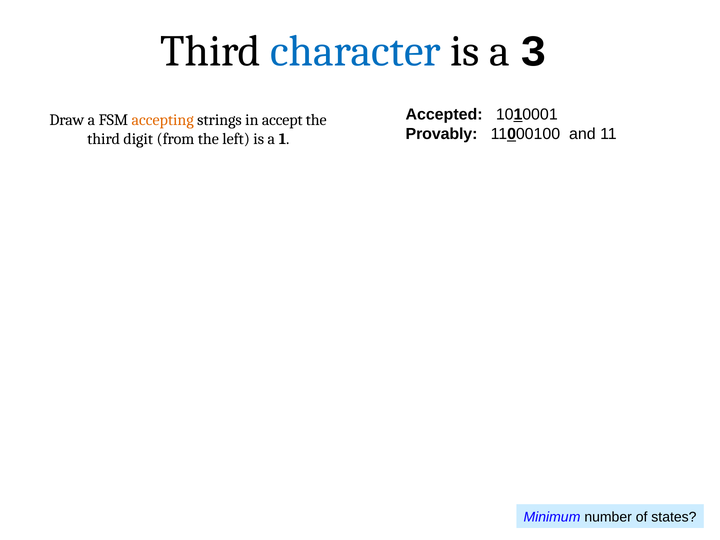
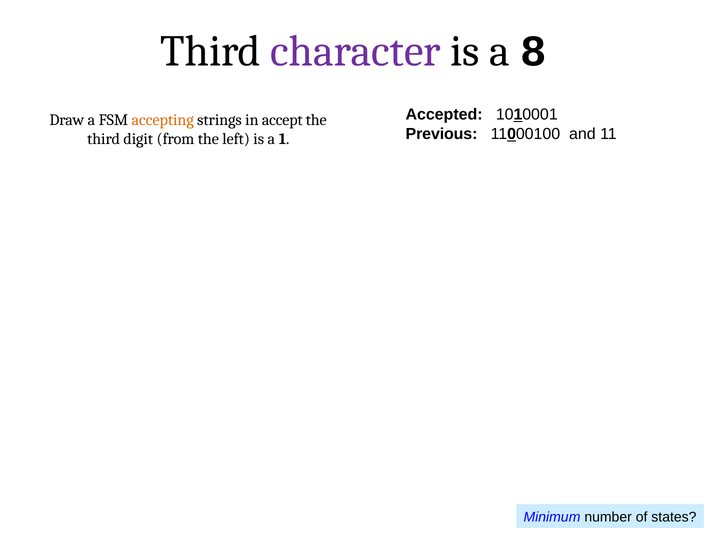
character colour: blue -> purple (356, 51)
3: 3 -> 8 (533, 51)
Provably: Provably -> Previous (442, 134)
